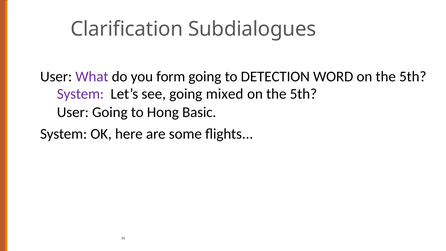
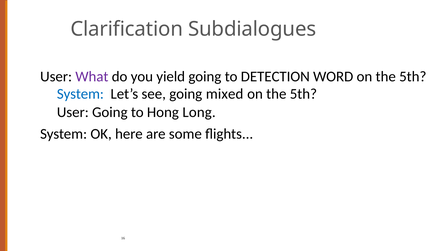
form: form -> yield (171, 77)
System colour: purple -> blue (80, 94)
Basic: Basic -> Long (199, 112)
